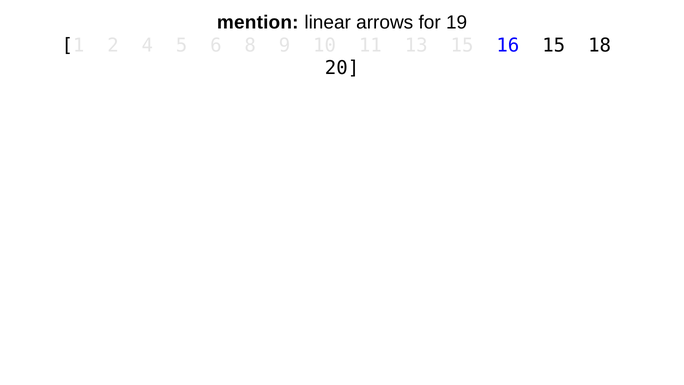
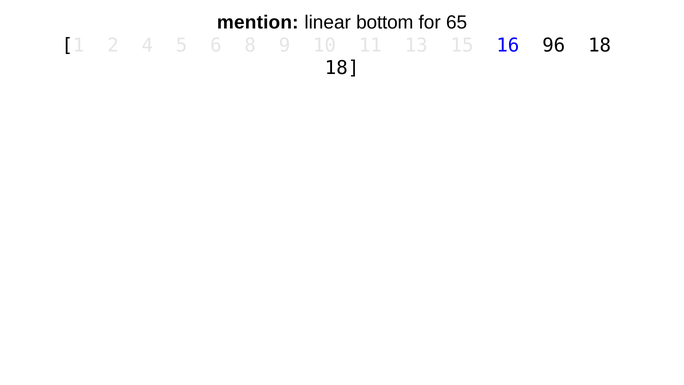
arrows: arrows -> bottom (385, 23)
19: 19 -> 65 (457, 23)
16 15: 15 -> 96 (554, 45)
20: 20 -> 18 (342, 68)
